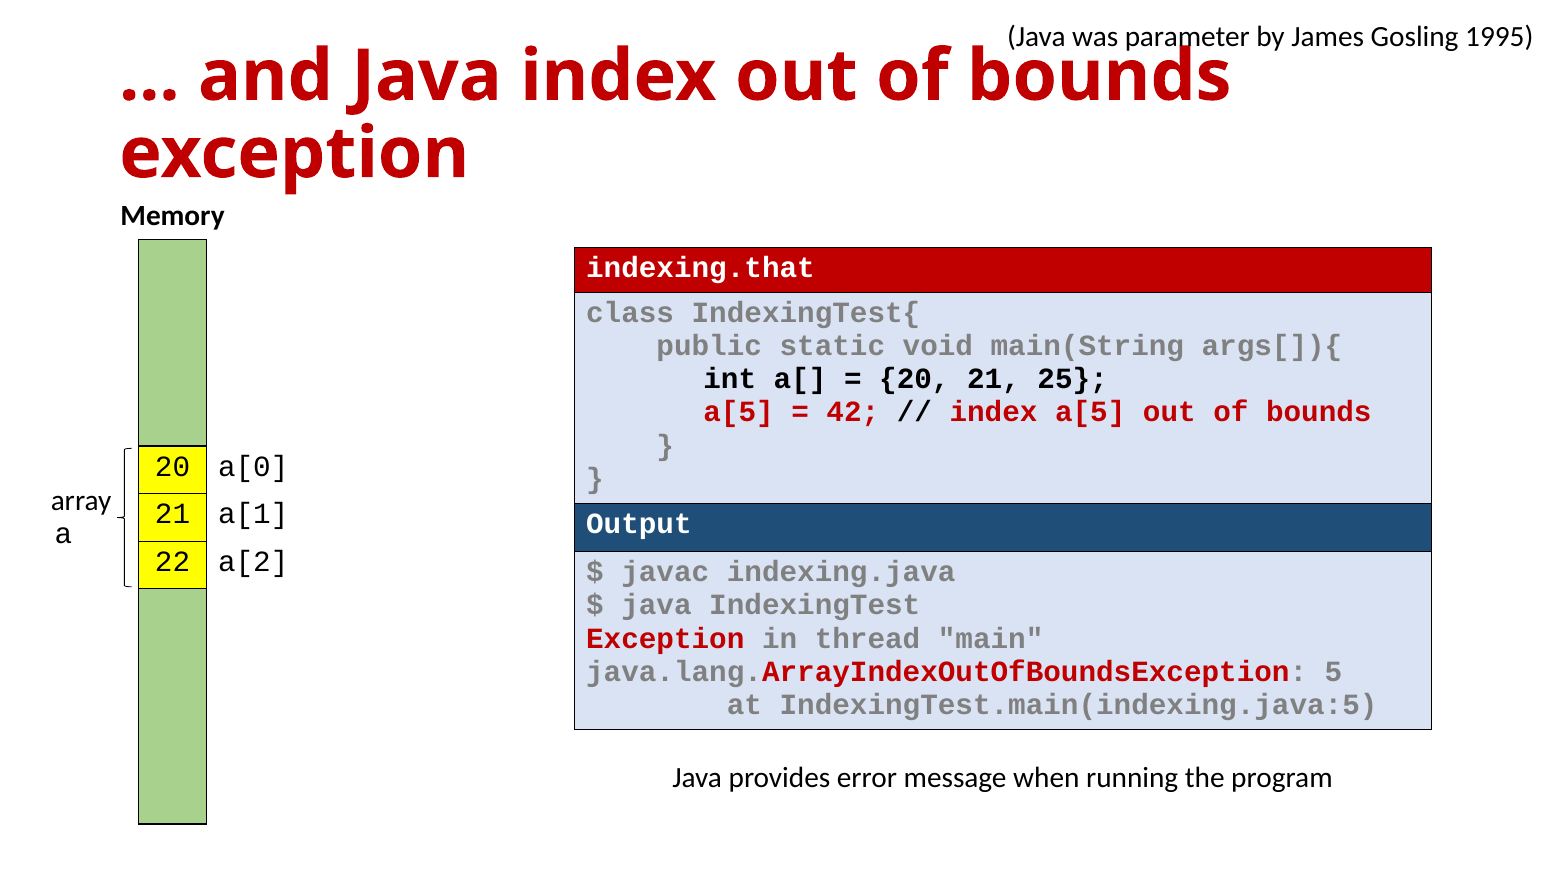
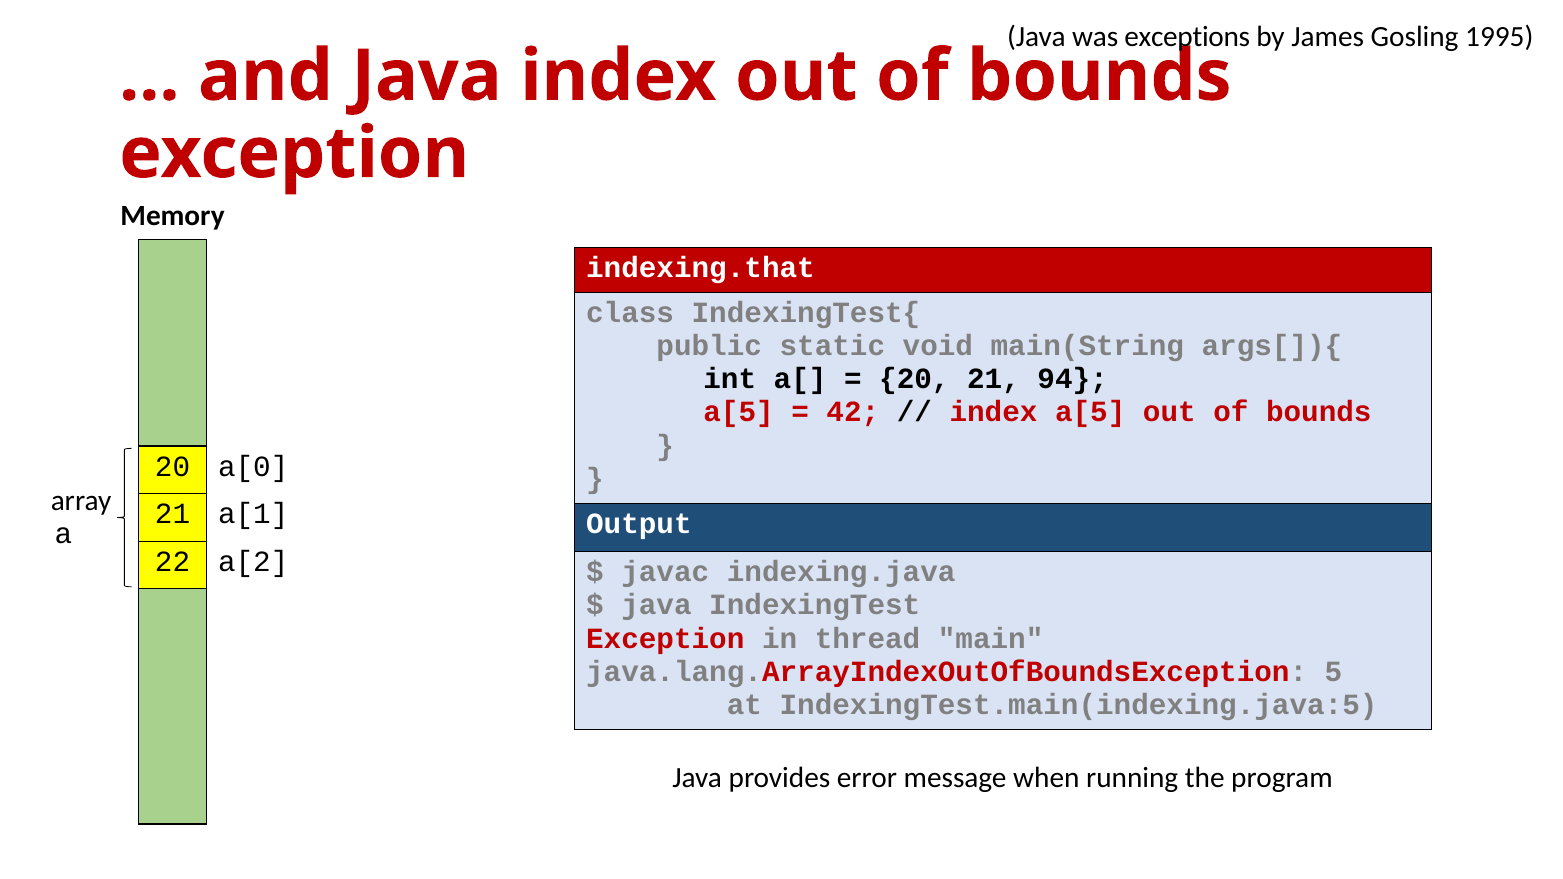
parameter: parameter -> exceptions (1187, 36)
25: 25 -> 94 (1073, 379)
